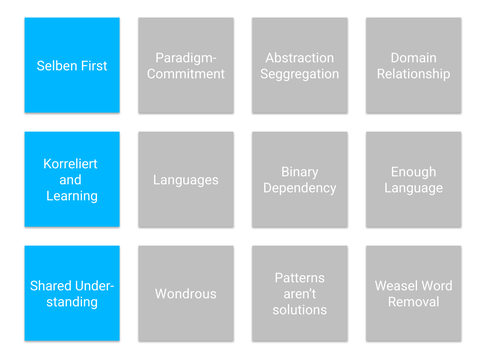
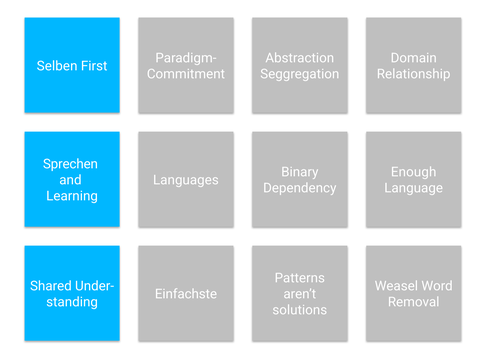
Korreliert: Korreliert -> Sprechen (70, 164)
Wondrous: Wondrous -> Einfachste (186, 294)
